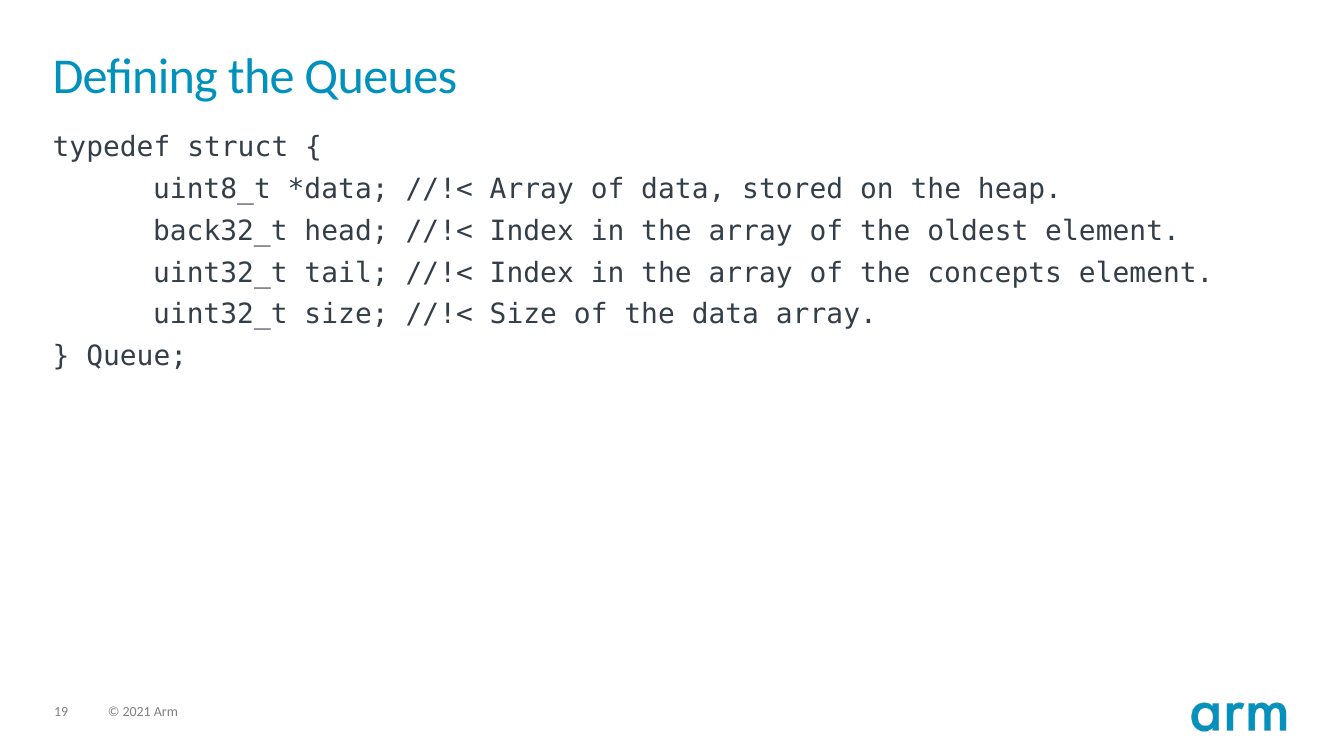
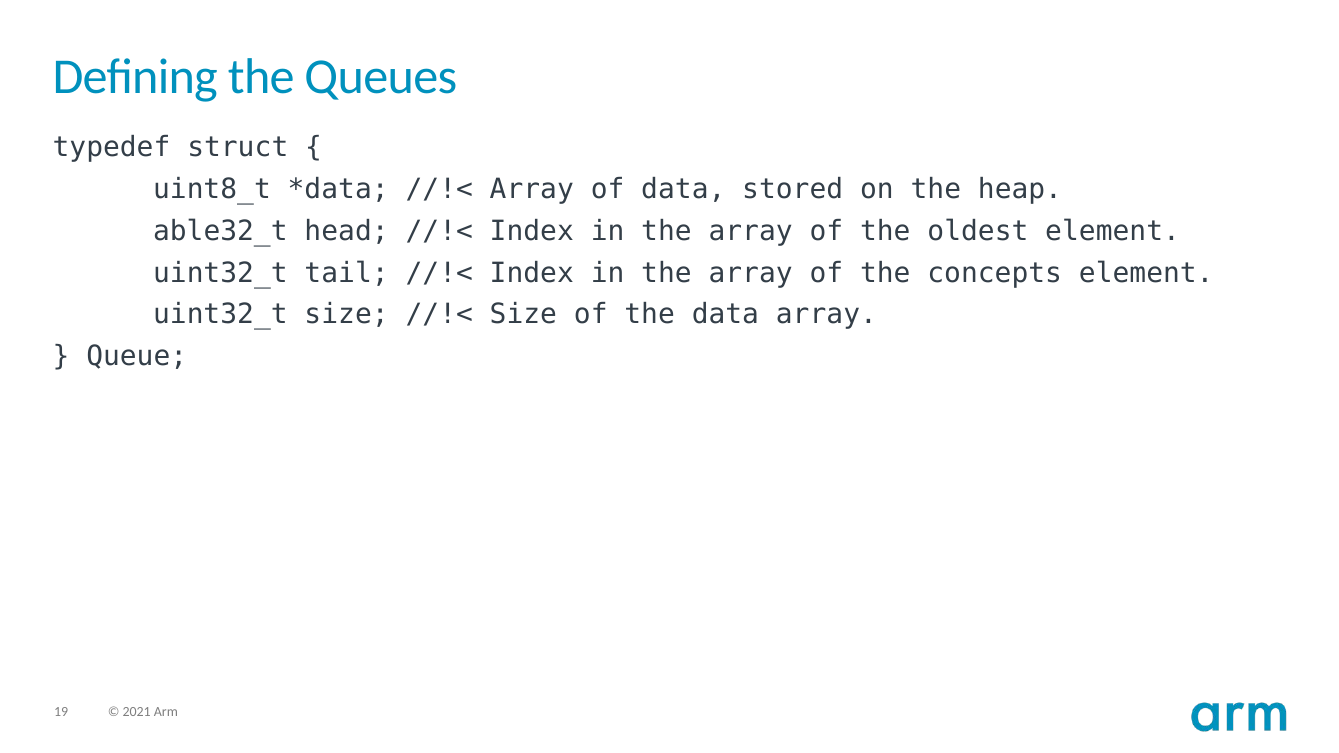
back32_t: back32_t -> able32_t (220, 231)
